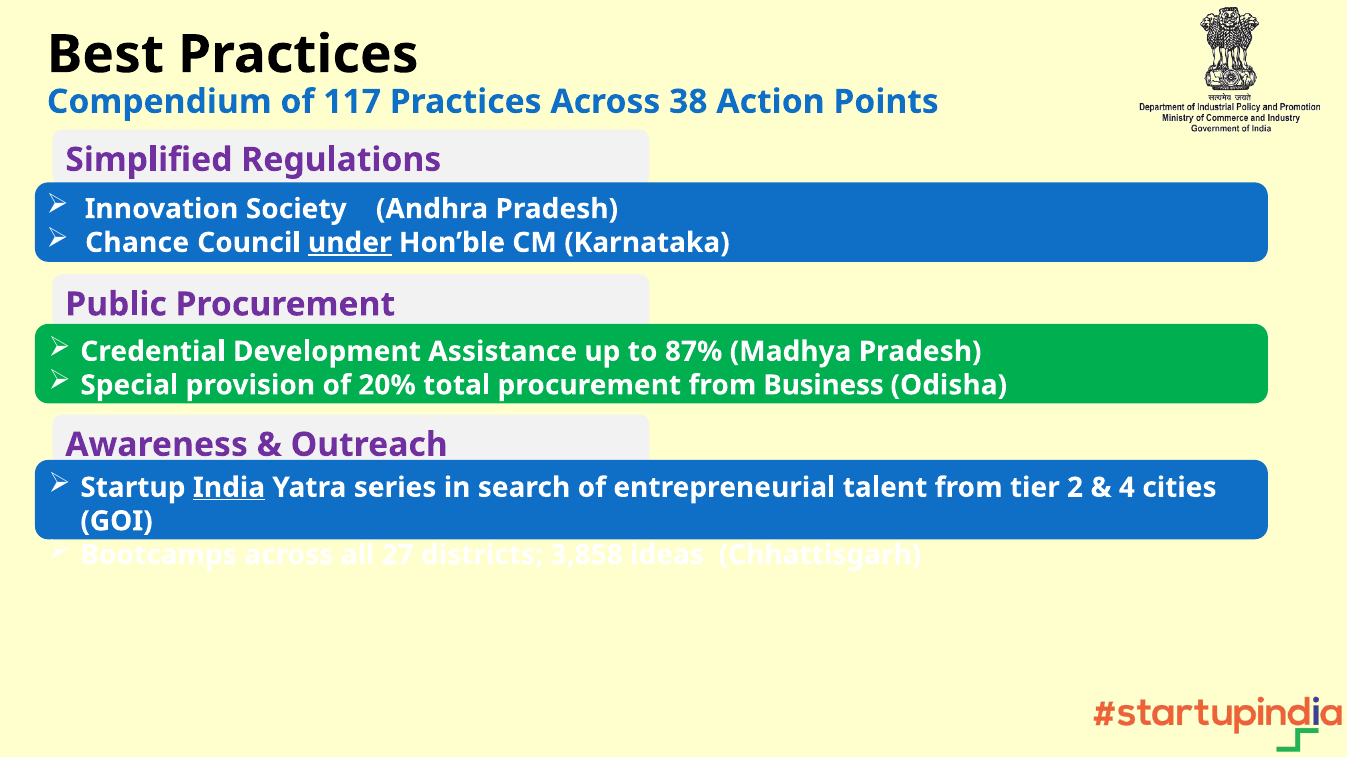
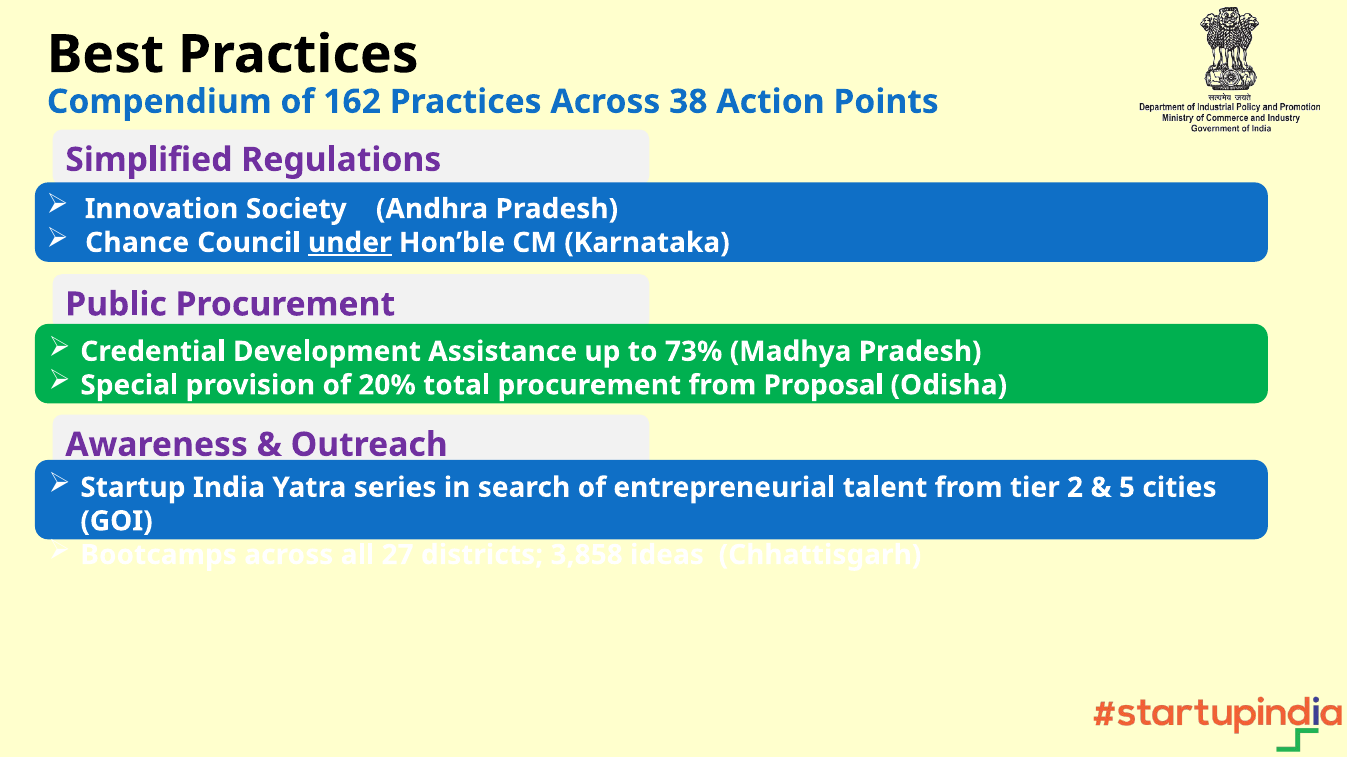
117: 117 -> 162 (352, 102)
87%: 87% -> 73% (694, 352)
Business: Business -> Proposal (824, 386)
India underline: present -> none (229, 488)
4: 4 -> 5 (1127, 488)
